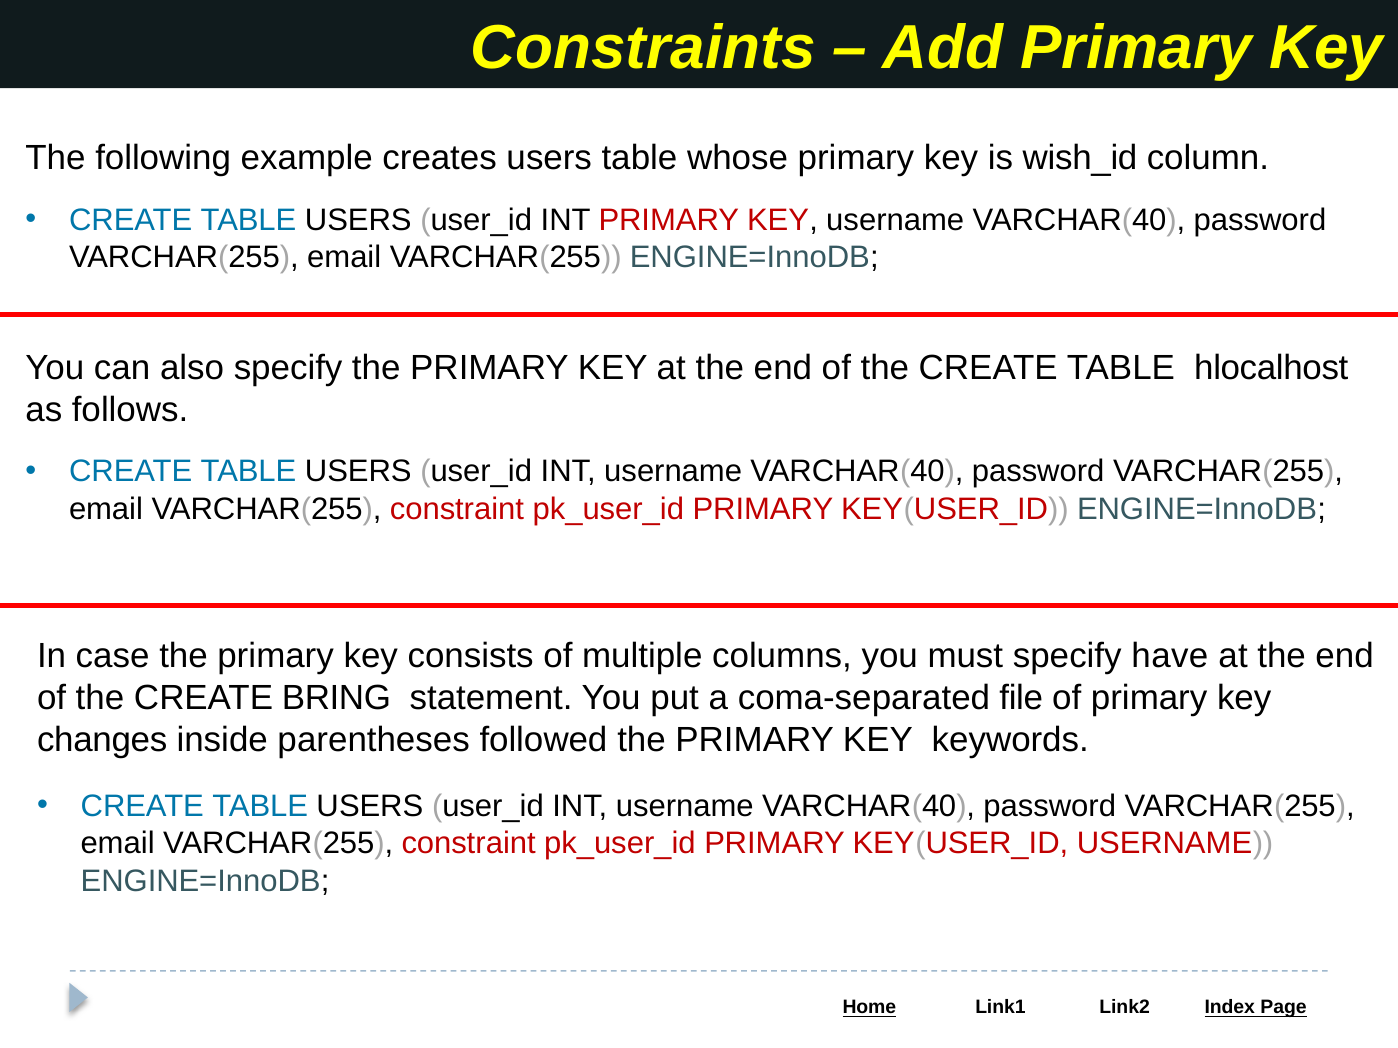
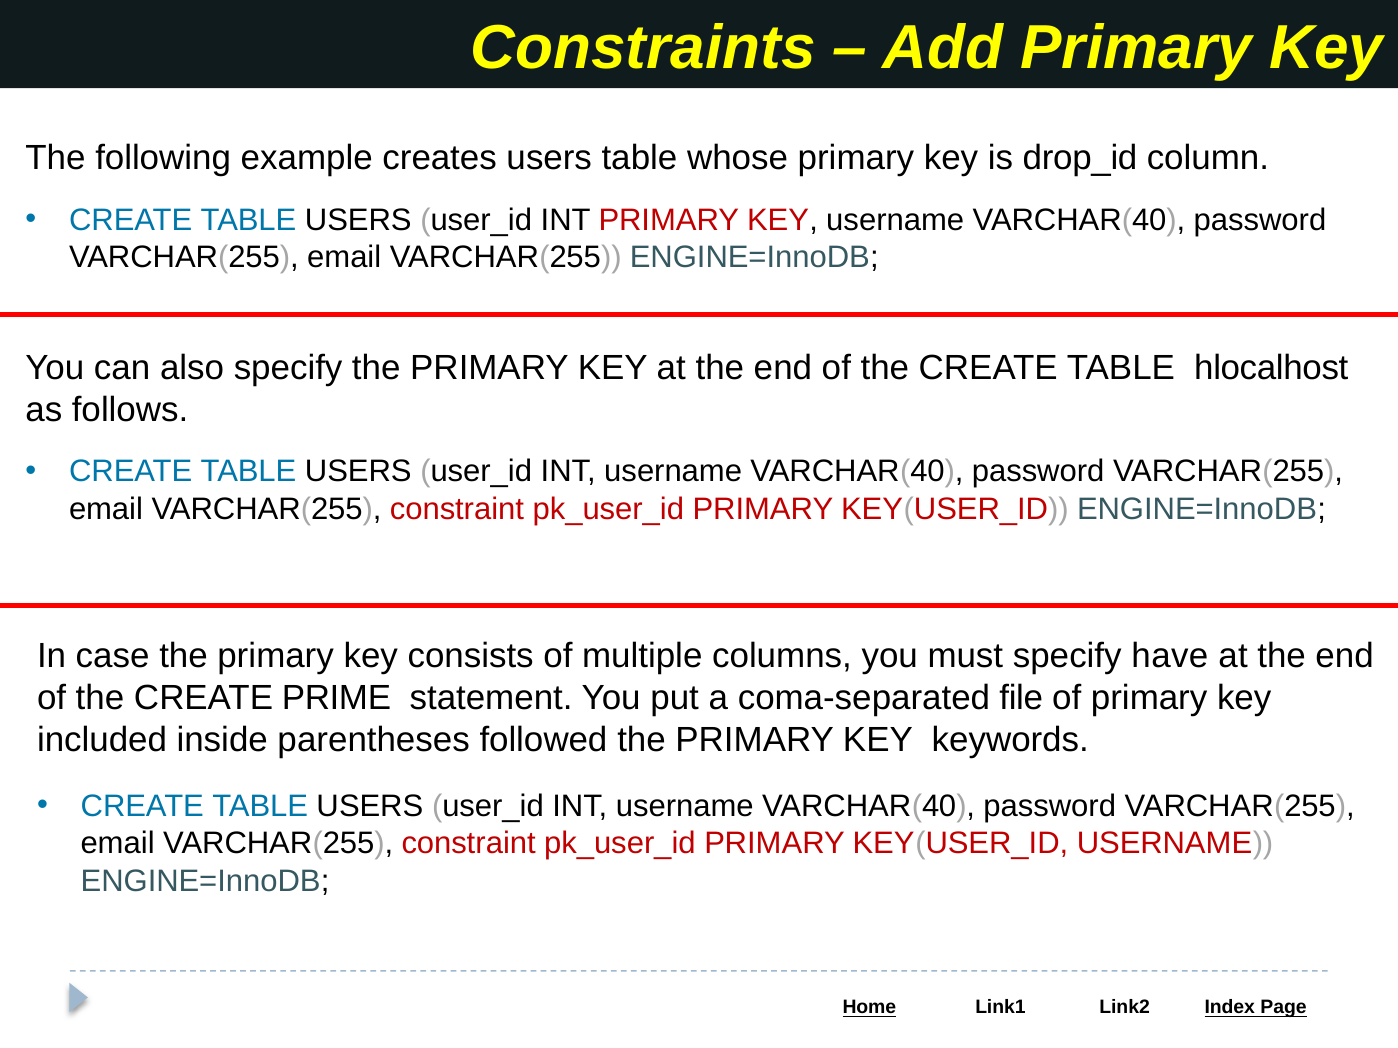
wish_id: wish_id -> drop_id (1080, 158)
BRING: BRING -> PRIME (336, 698)
changes: changes -> included (102, 740)
